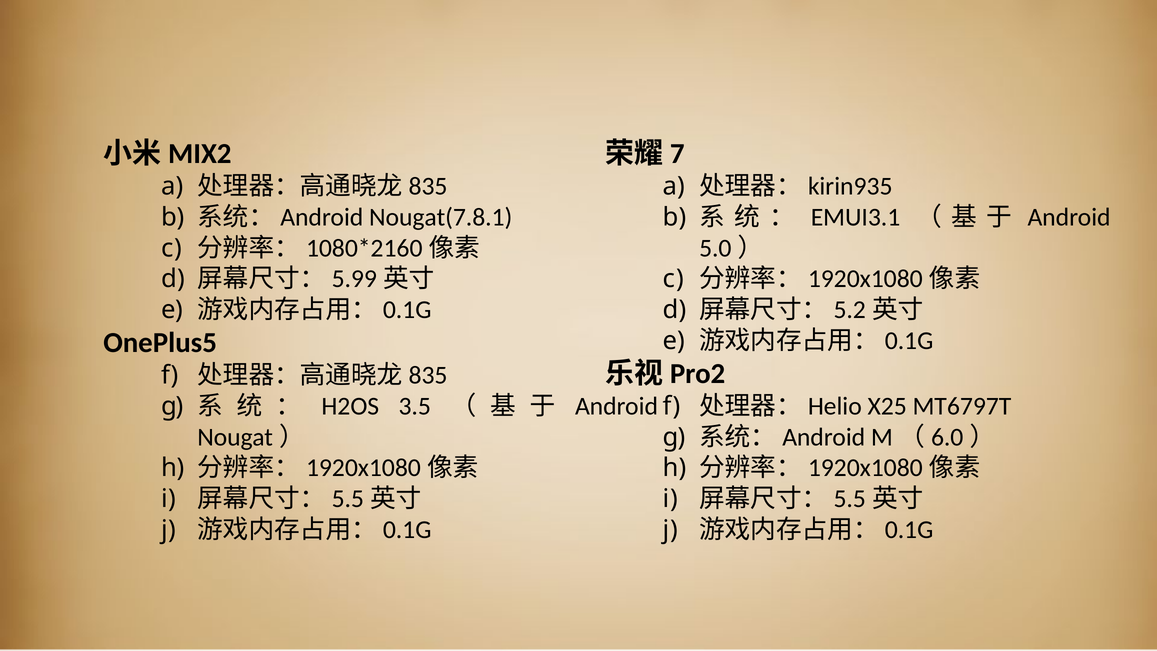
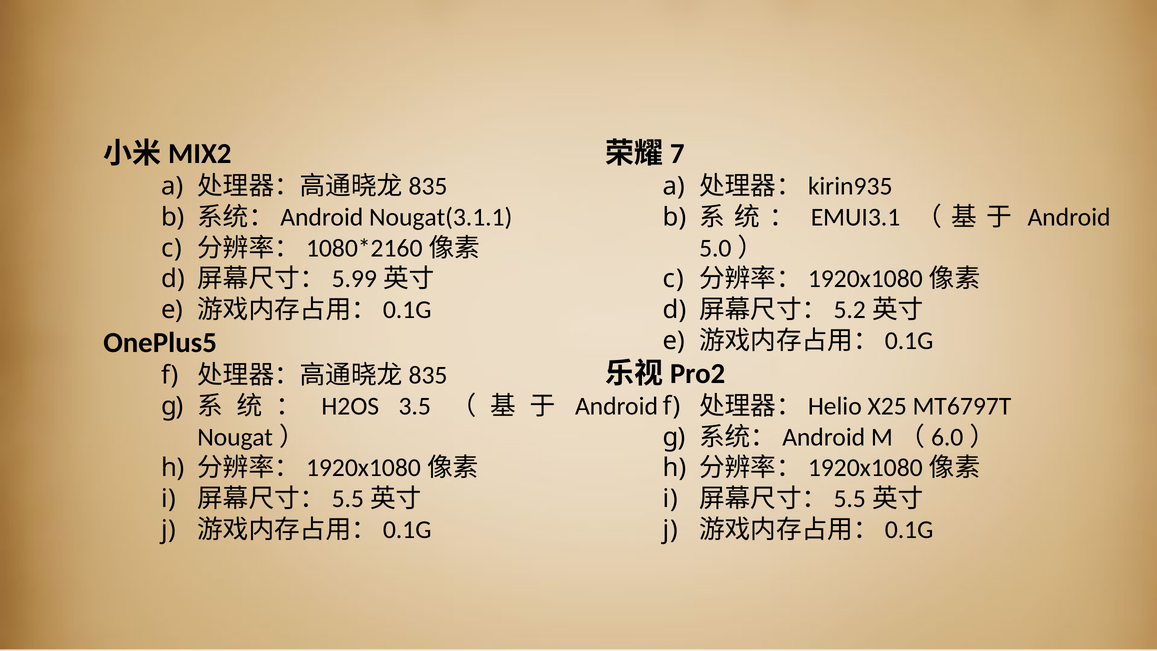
Nougat(7.8.1: Nougat(7.8.1 -> Nougat(3.1.1 (441, 217)
